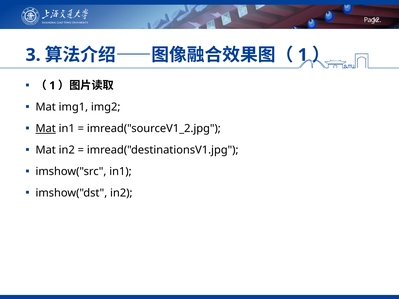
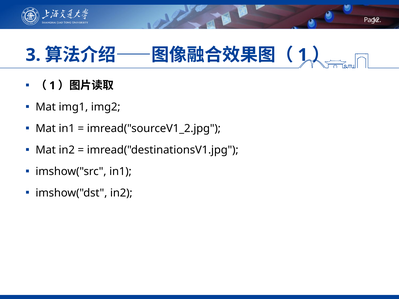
Mat underline: present -> none (46, 129)
